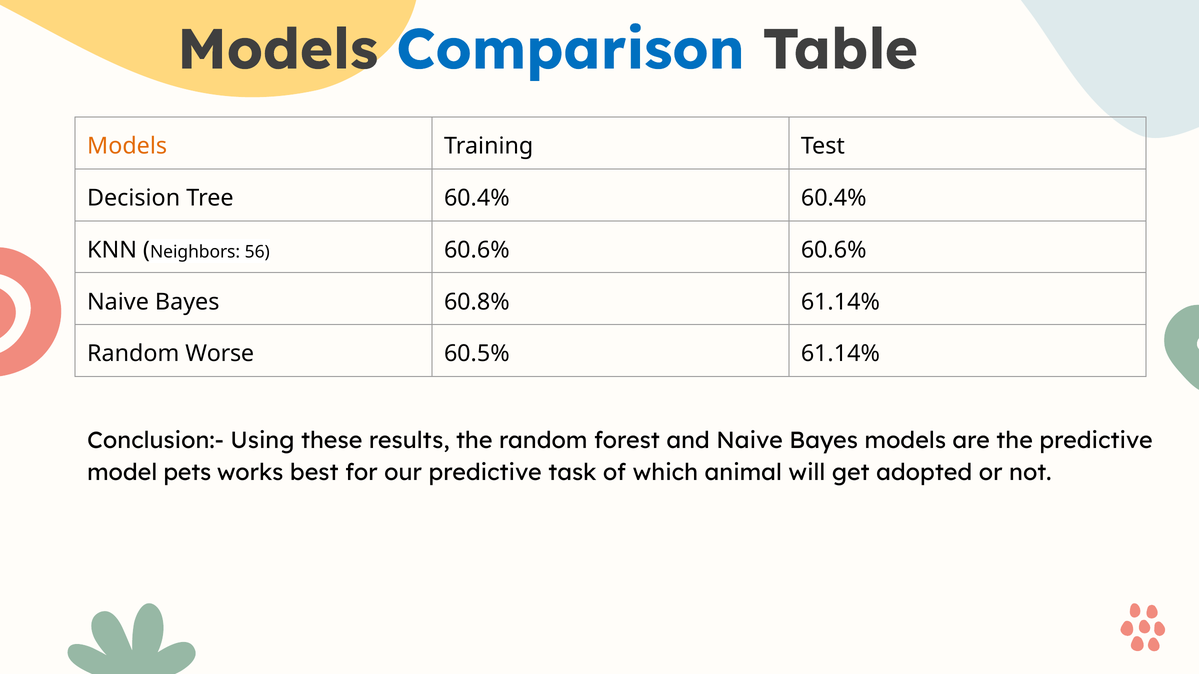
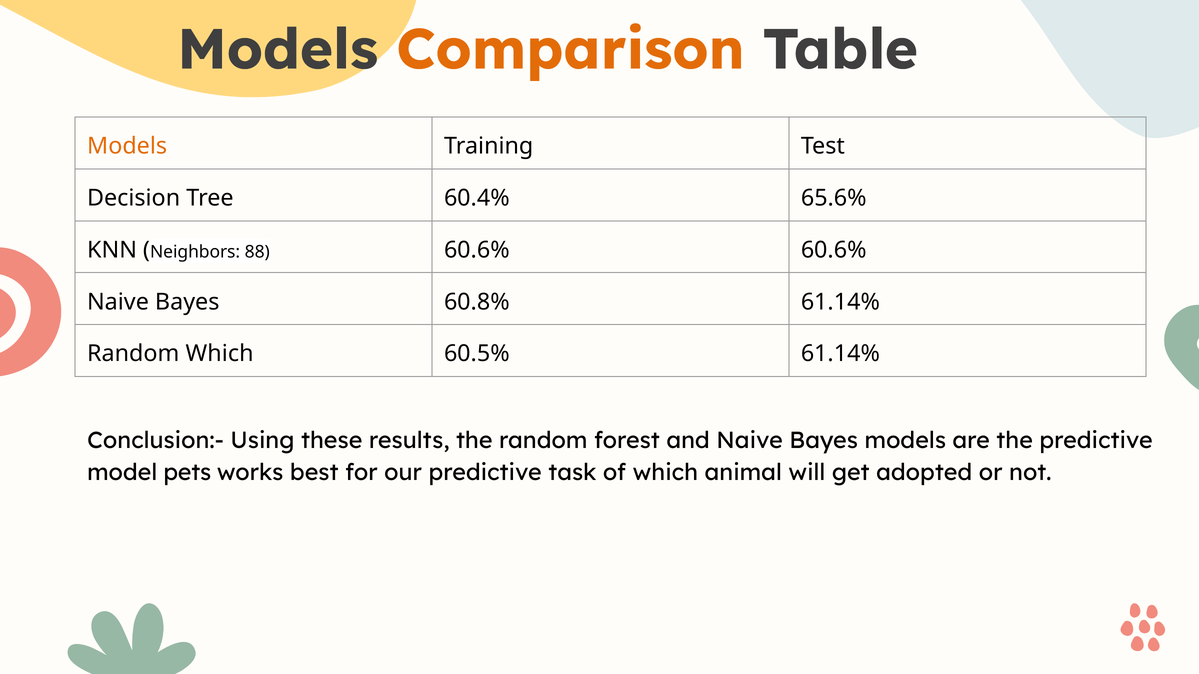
Comparison colour: blue -> orange (570, 50)
60.4% 60.4%: 60.4% -> 65.6% (834, 198)
56: 56 -> 88 (257, 252)
Random Worse: Worse -> Which (220, 354)
